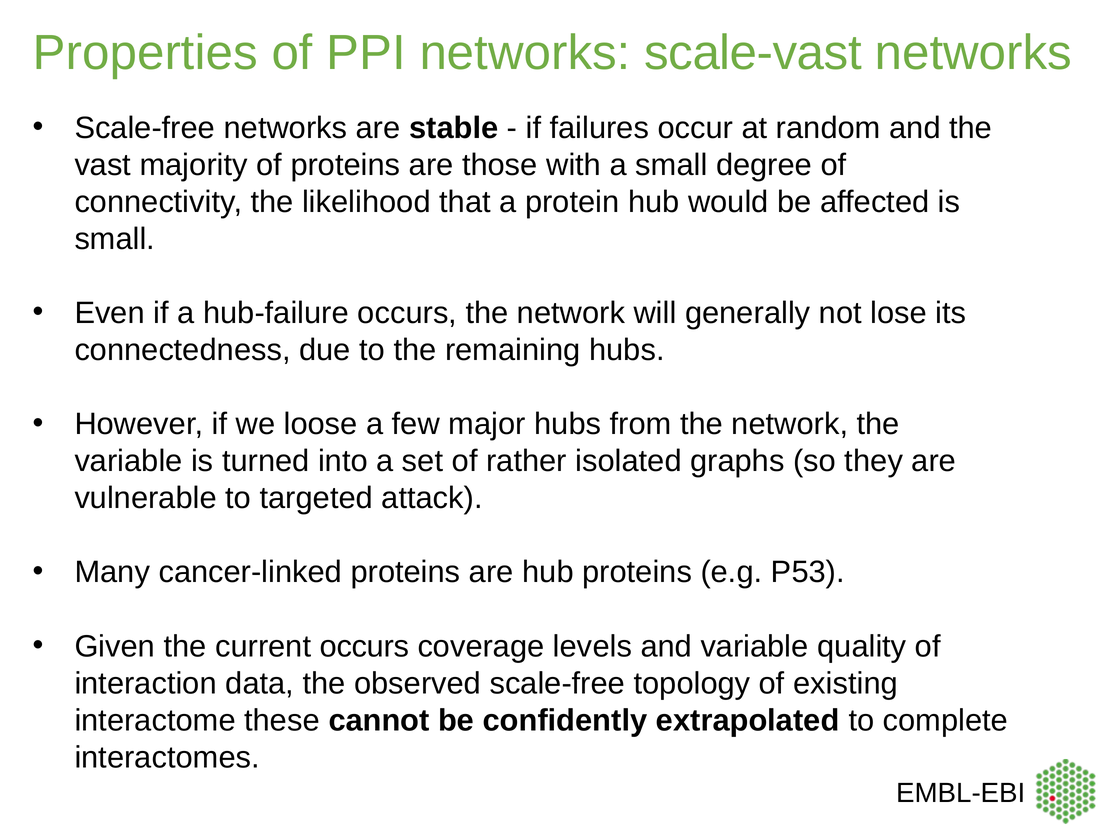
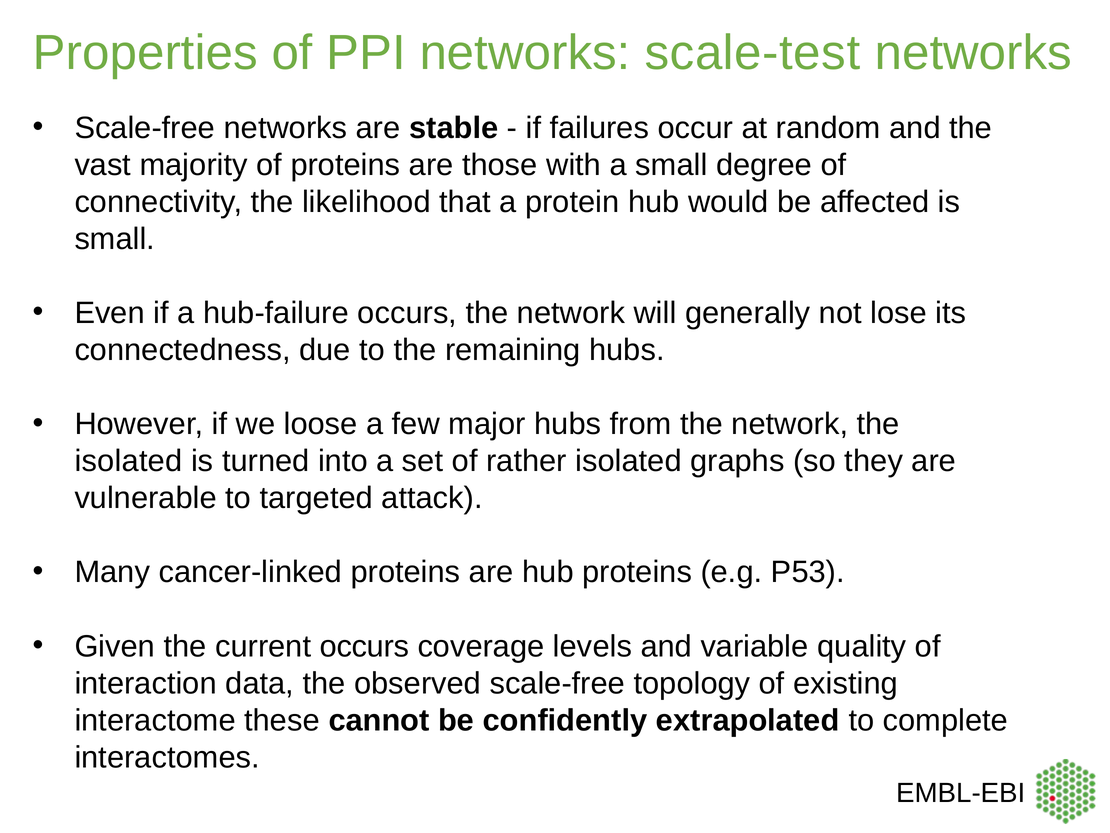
scale-vast: scale-vast -> scale-test (752, 53)
variable: variable -> isolated (128, 461)
